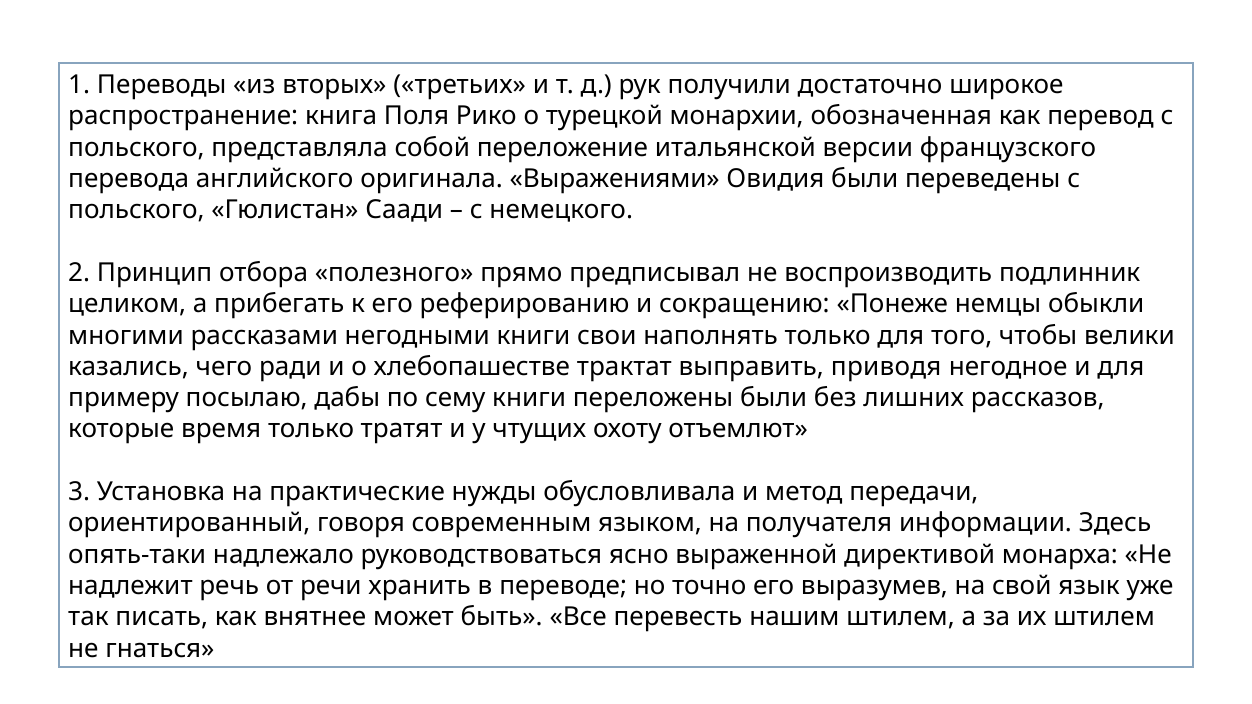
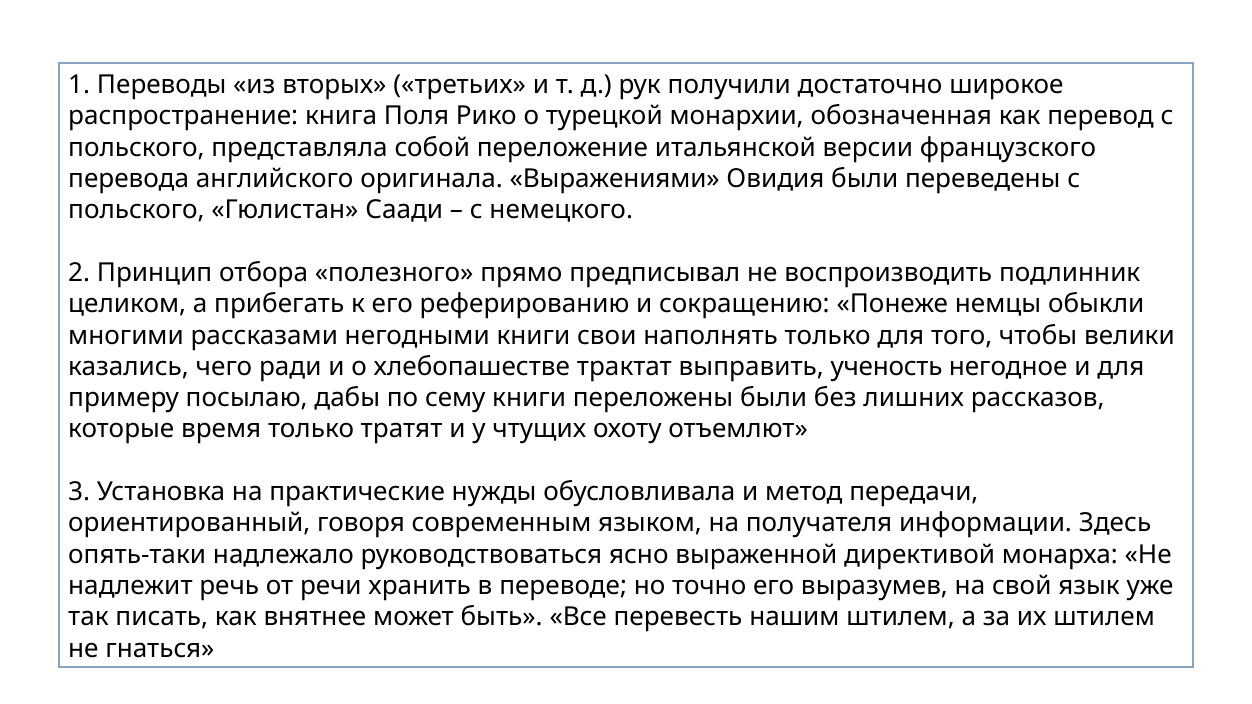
приводя: приводя -> ученость (887, 367)
